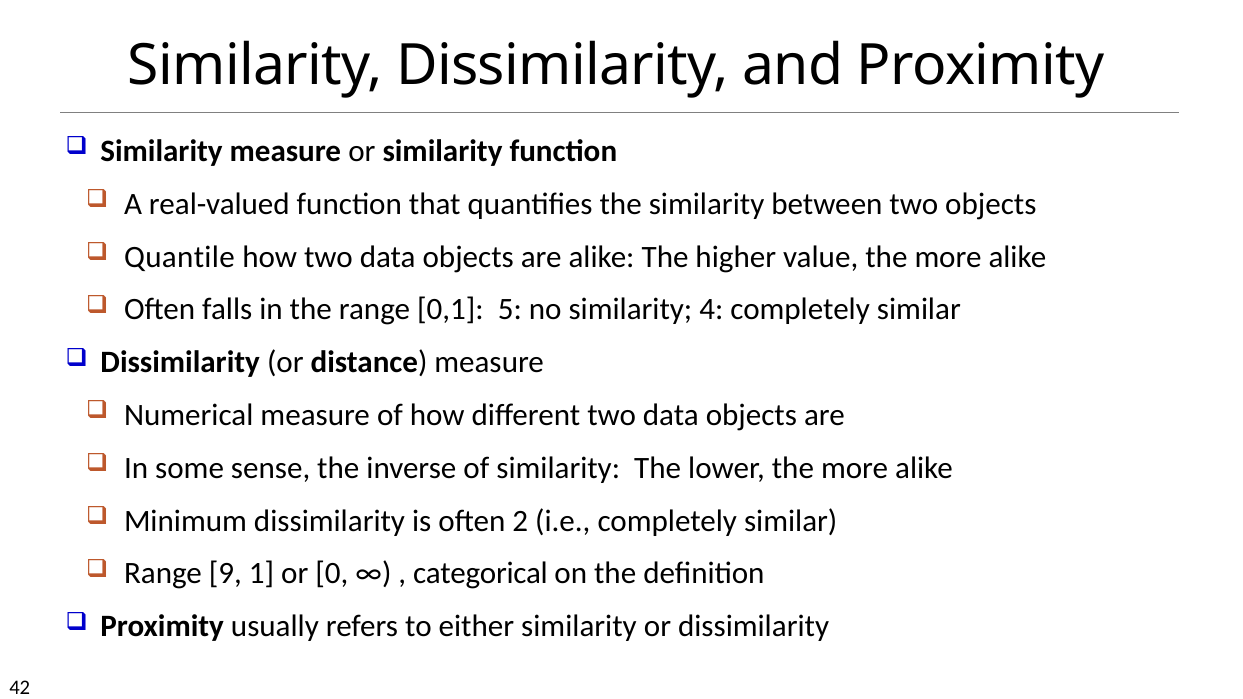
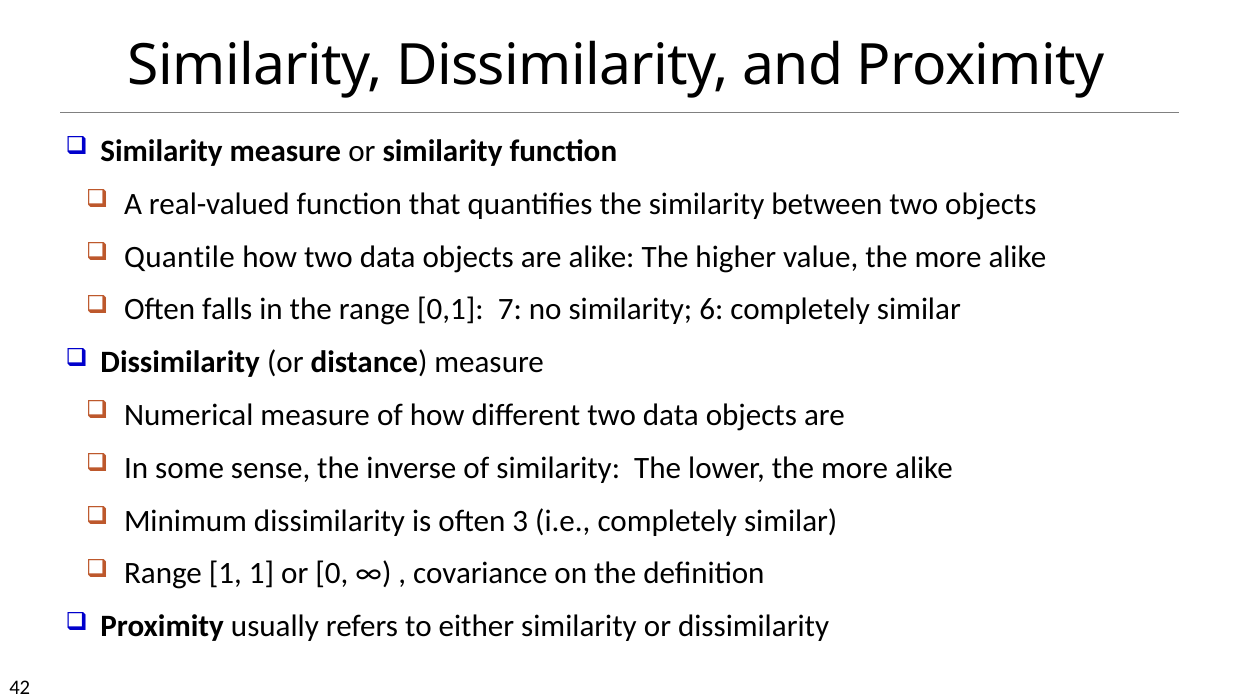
5: 5 -> 7 (510, 310)
4: 4 -> 6 (711, 310)
2: 2 -> 3 (520, 521)
Range 9: 9 -> 1 (225, 574)
categorical: categorical -> covariance (480, 574)
